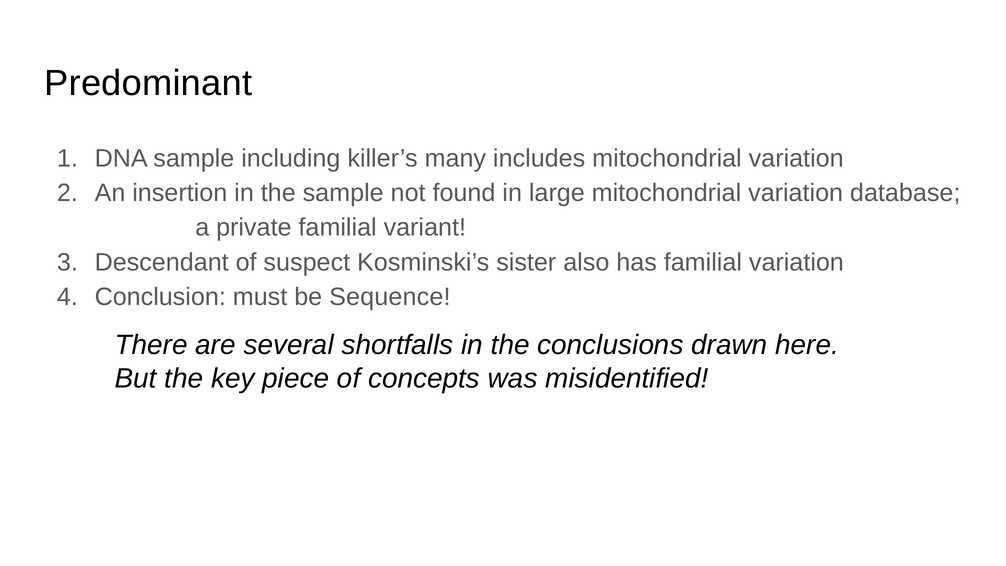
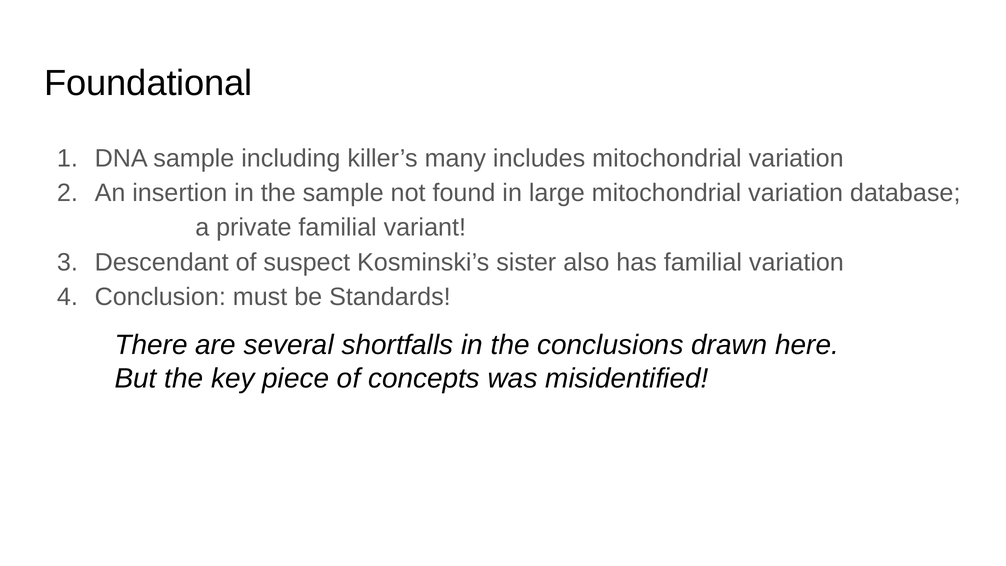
Predominant: Predominant -> Foundational (148, 83)
Sequence: Sequence -> Standards (390, 297)
